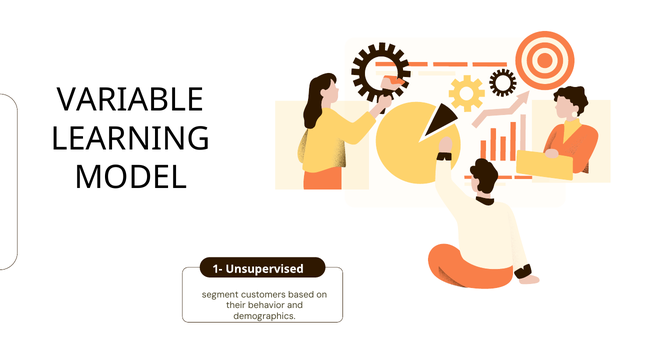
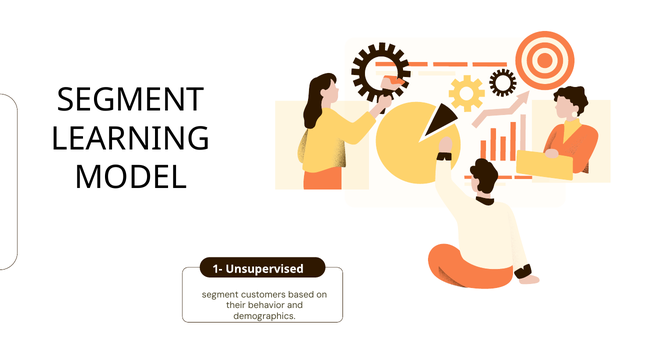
VARIABLE: VARIABLE -> SEGMENT (131, 100)
